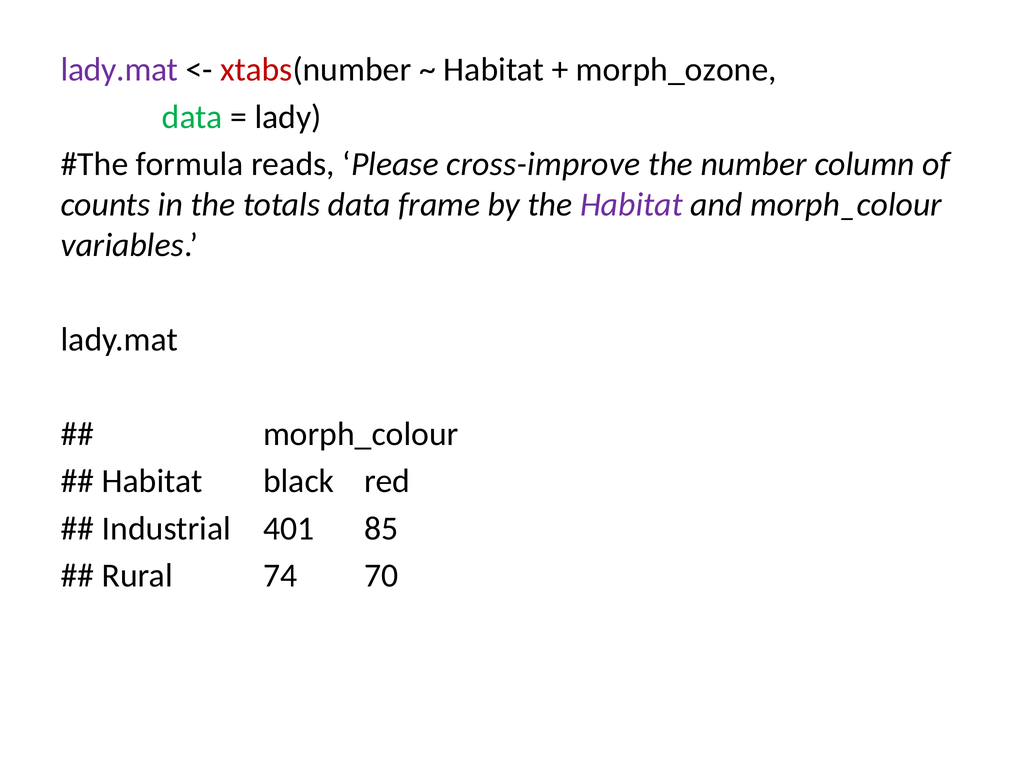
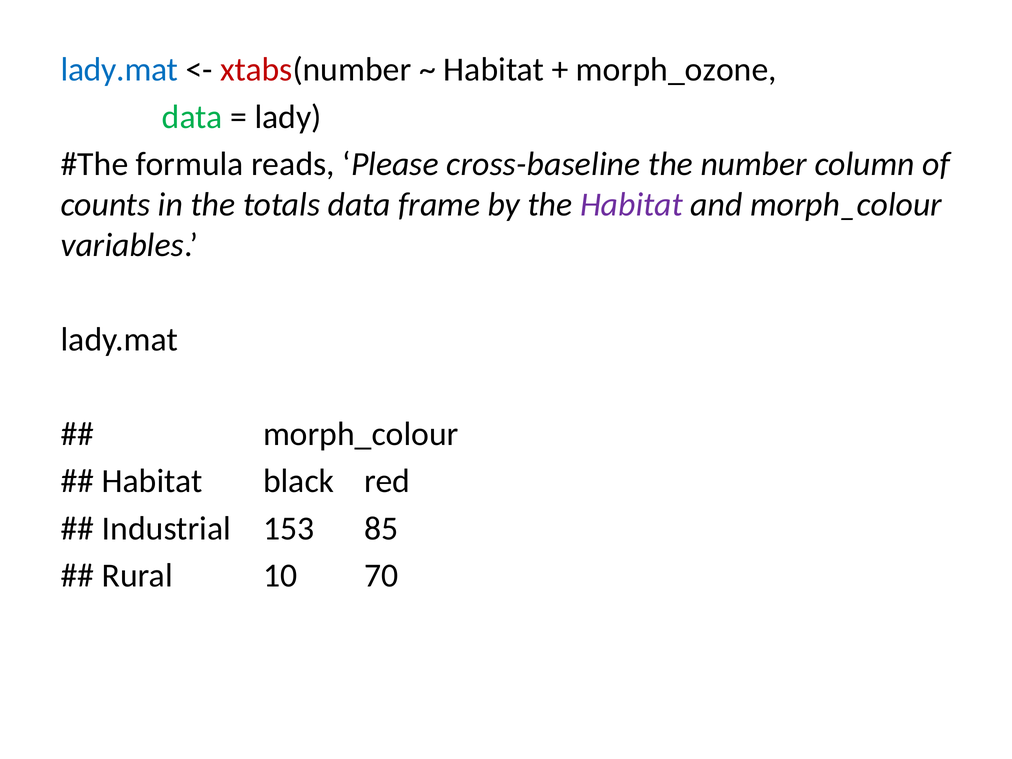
lady.mat colour: purple -> blue (119, 70)
cross-improve: cross-improve -> cross-baseline (543, 164)
401: 401 -> 153 (289, 528)
74: 74 -> 10 (280, 576)
